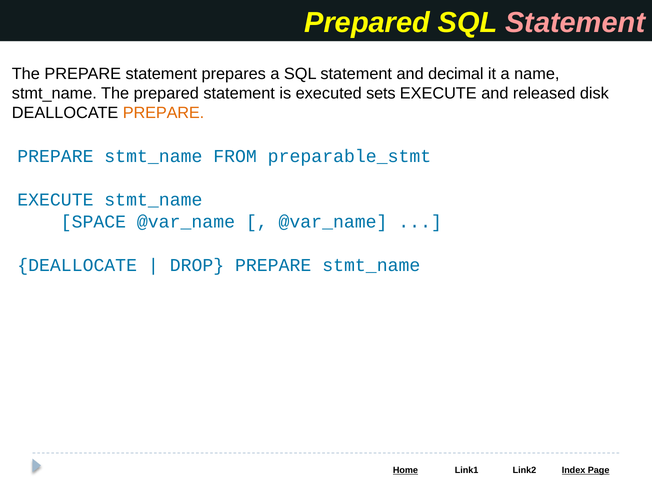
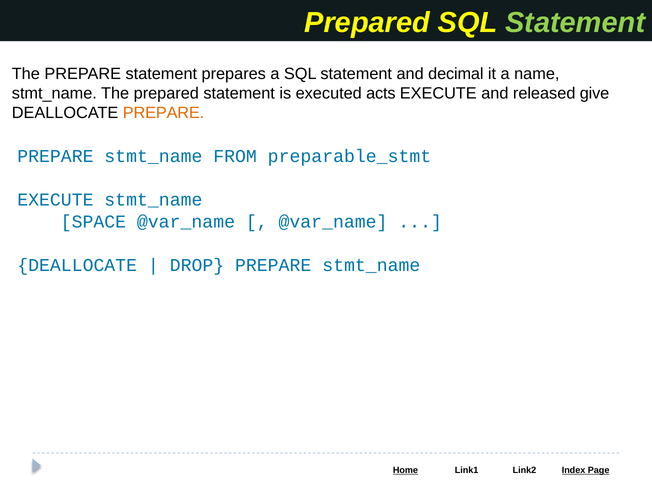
Statement colour: pink -> light green (575, 23)
sets: sets -> acts (381, 93)
disk: disk -> give (594, 93)
